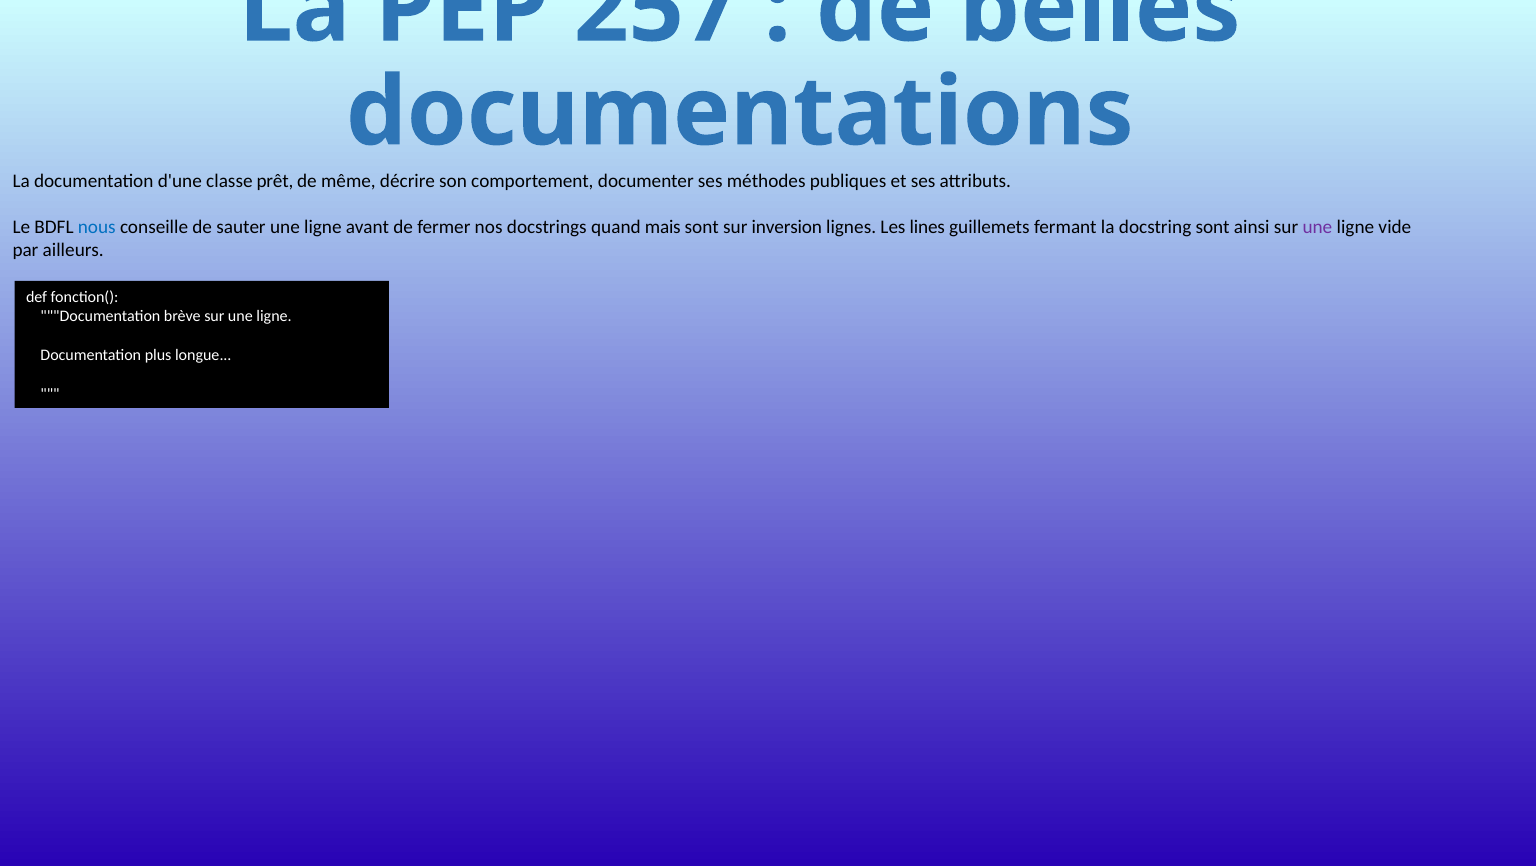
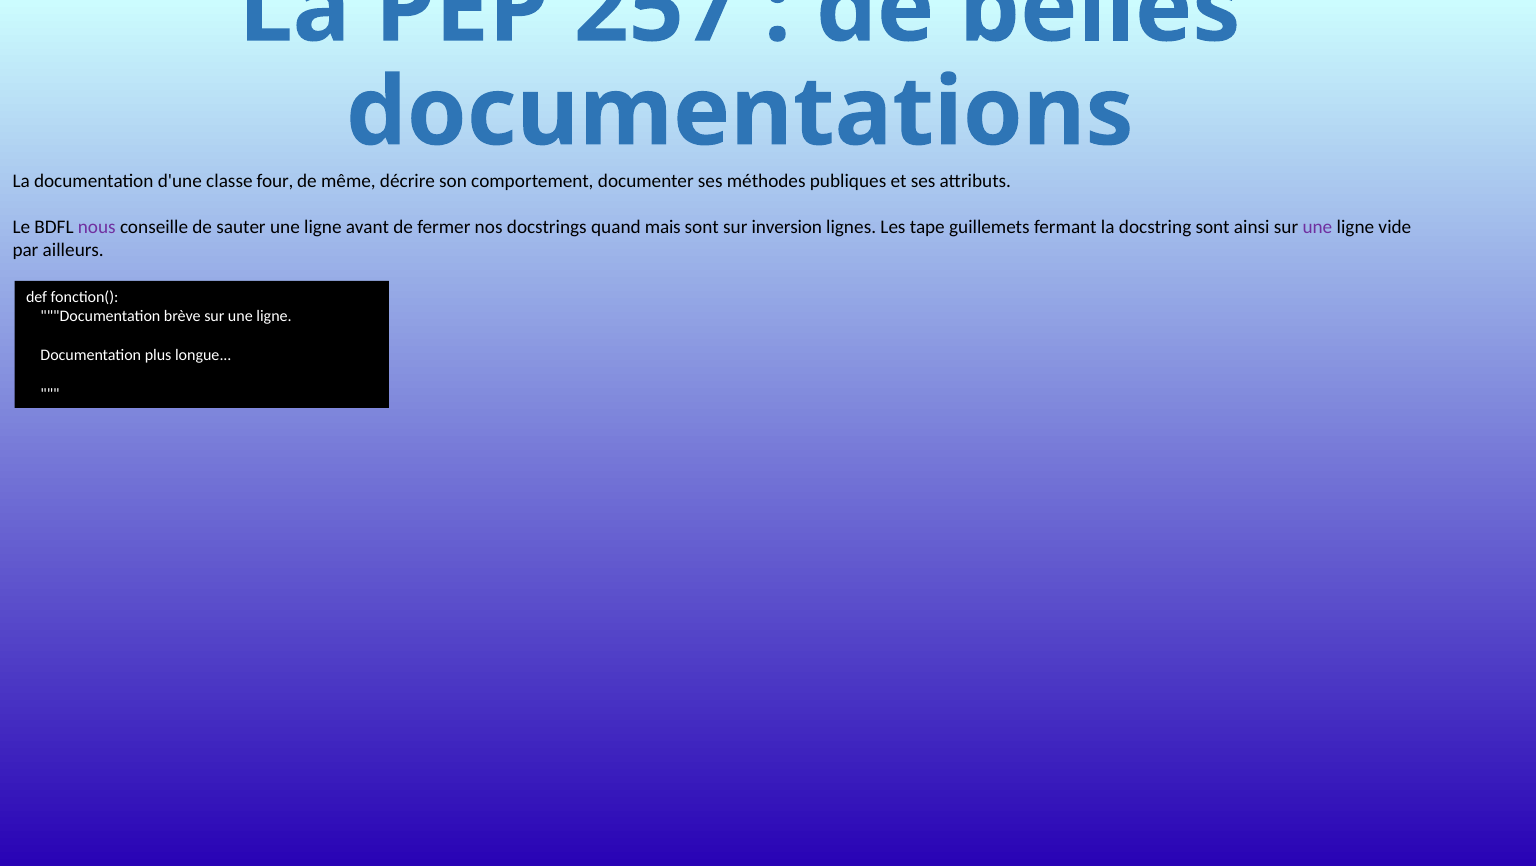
prêt: prêt -> four (275, 181)
nous colour: blue -> purple (97, 227)
lines: lines -> tape (927, 227)
